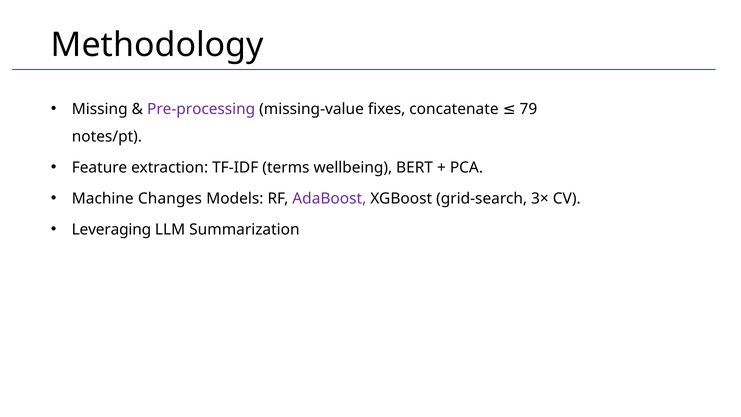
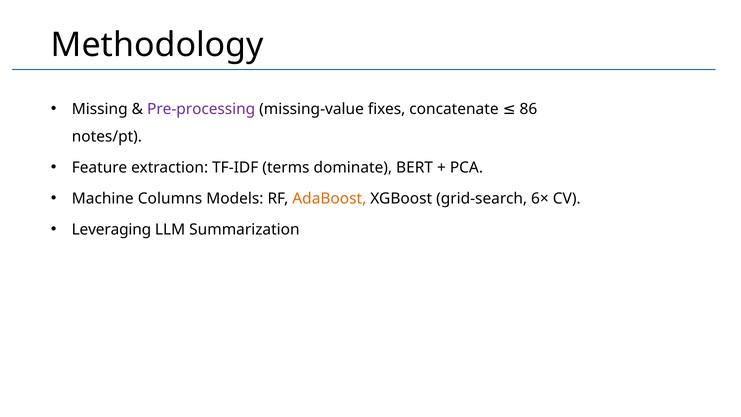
79: 79 -> 86 (528, 109)
wellbeing: wellbeing -> dominate (353, 168)
Changes: Changes -> Columns (170, 199)
AdaBoost colour: purple -> orange (329, 199)
3×: 3× -> 6× (540, 199)
